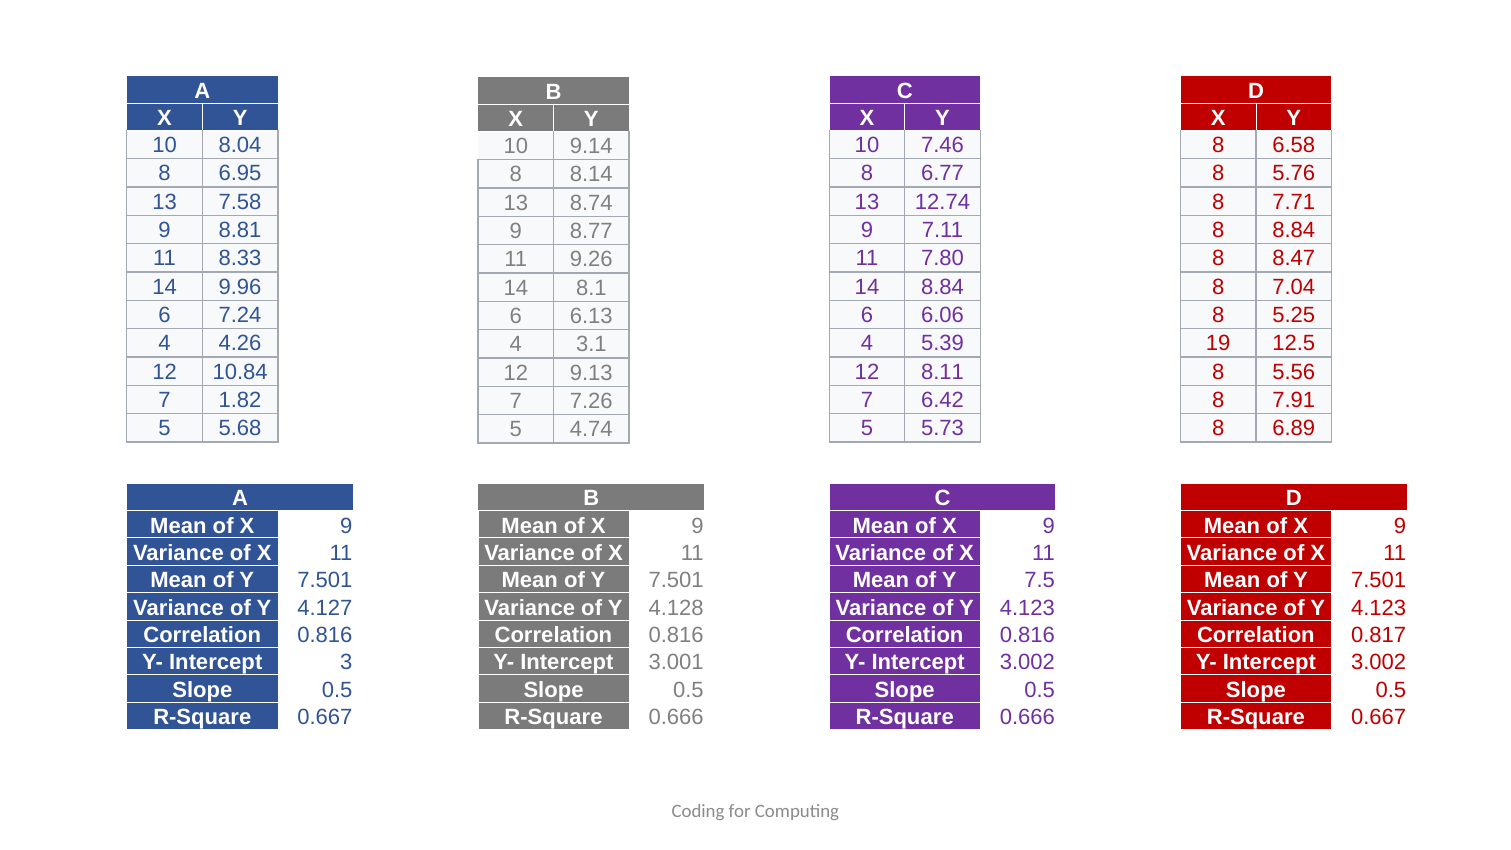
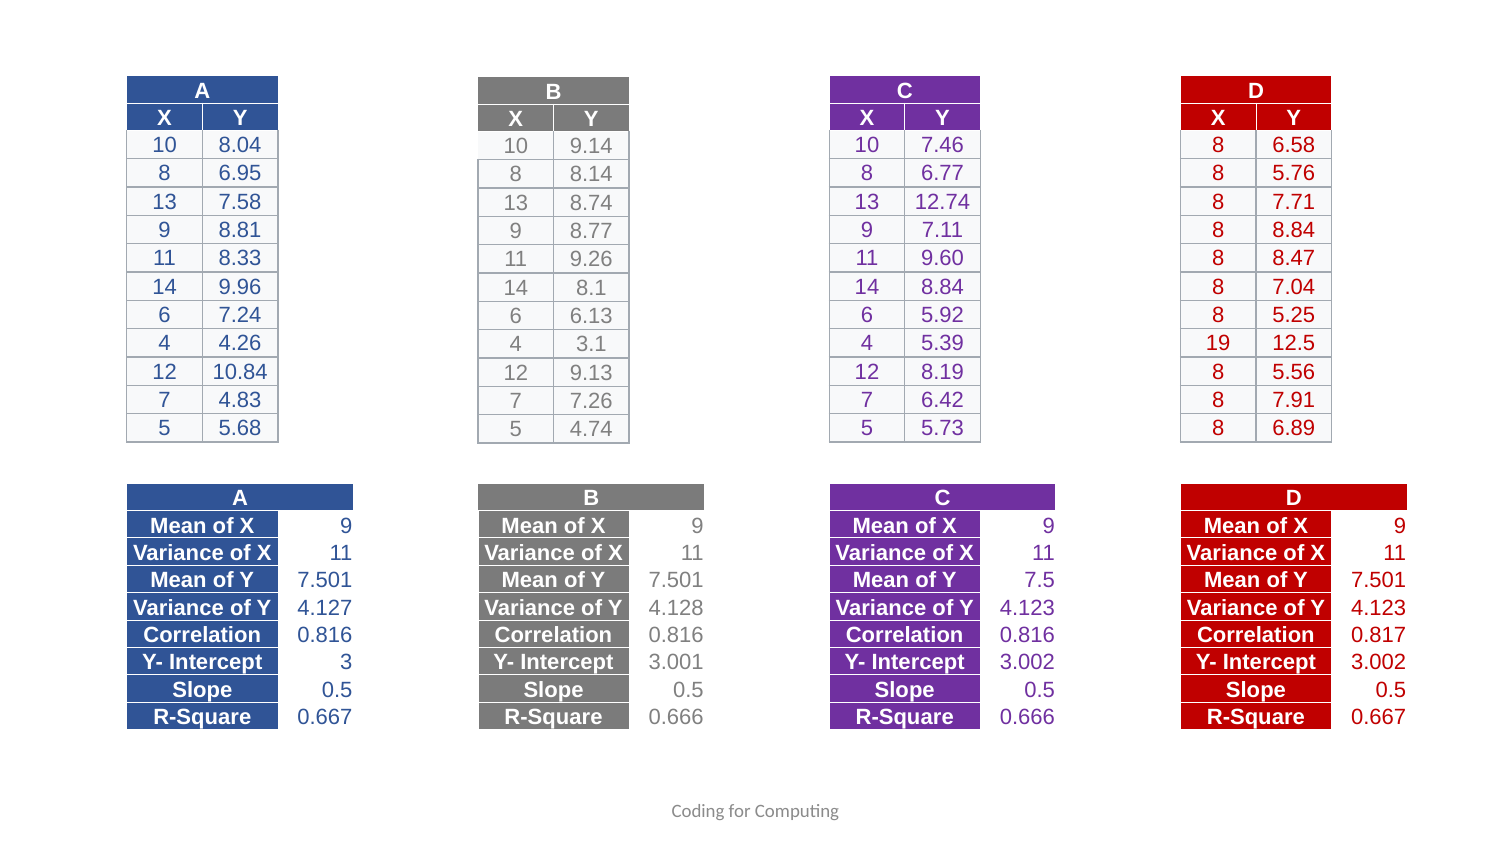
7.80: 7.80 -> 9.60 (943, 259)
6.06: 6.06 -> 5.92 (943, 315)
8.11: 8.11 -> 8.19 (943, 372)
1.82: 1.82 -> 4.83 (240, 400)
